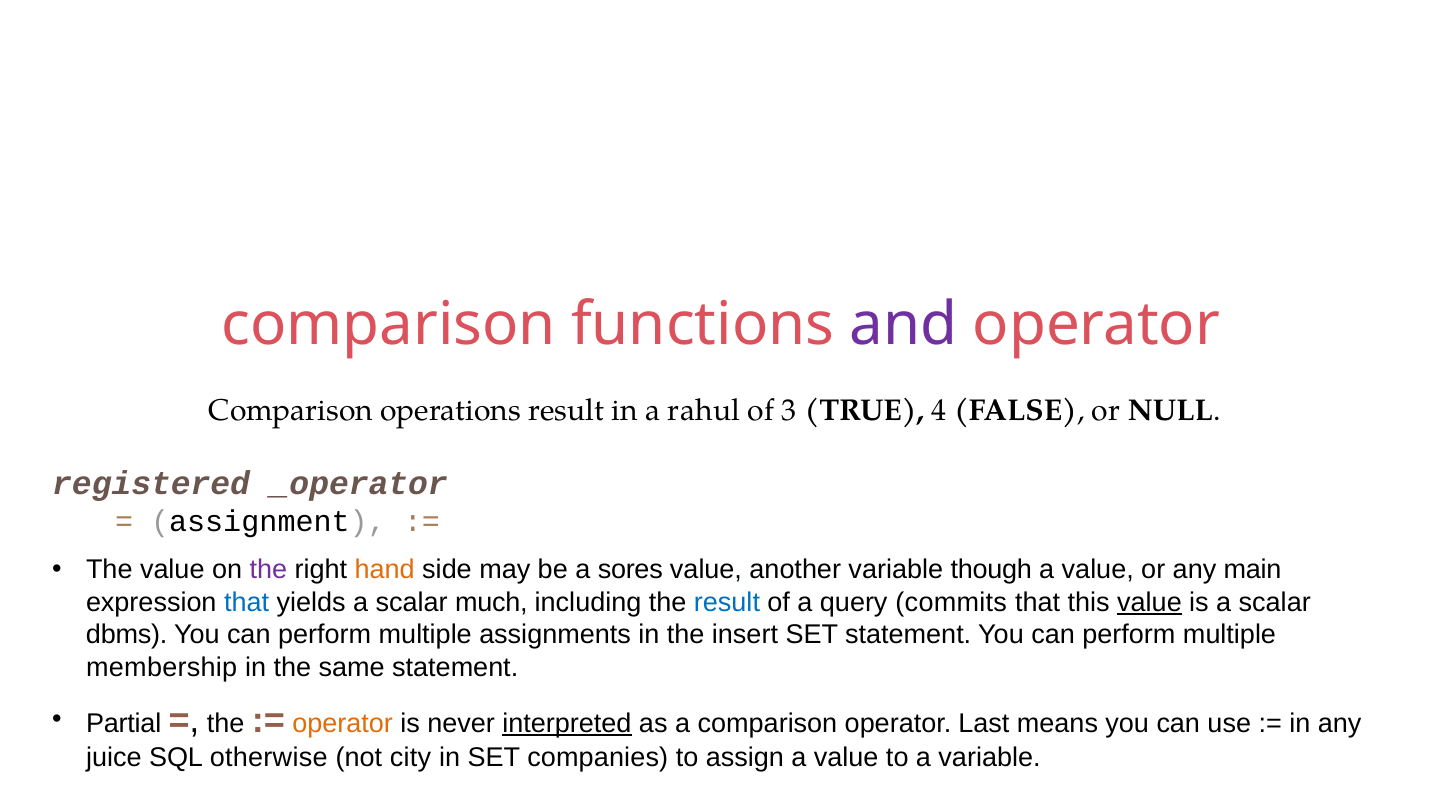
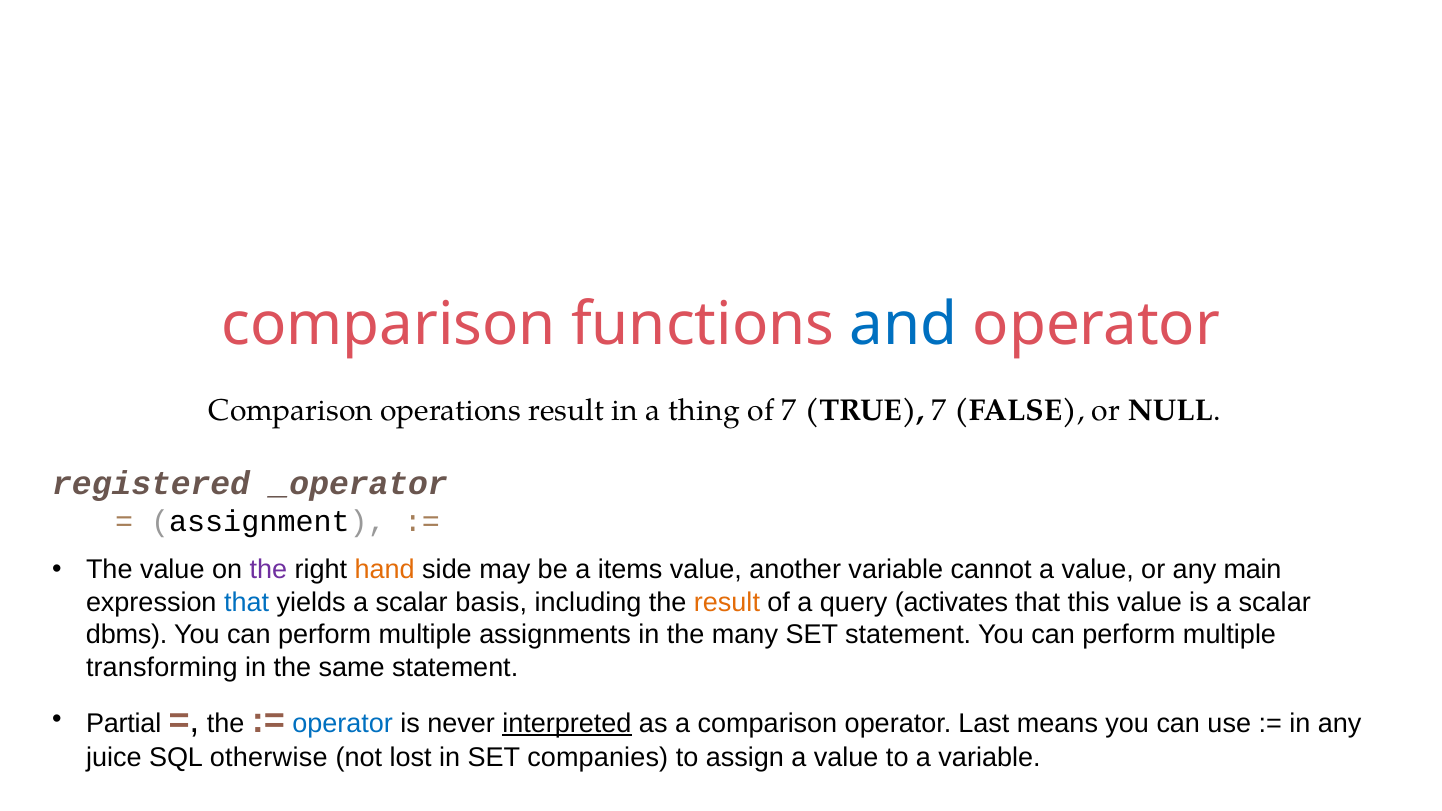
and colour: purple -> blue (904, 325)
rahul: rahul -> thing (704, 410)
of 3: 3 -> 7 (789, 410)
TRUE 4: 4 -> 7 (939, 410)
sores: sores -> items (630, 570)
though: though -> cannot (991, 570)
much: much -> basis (491, 603)
result colour: blue -> orange (727, 603)
commits: commits -> activates (951, 603)
value underline: present -> none (1149, 603)
insert: insert -> many (745, 635)
membership: membership -> transforming (162, 667)
operator colour: orange -> blue (343, 723)
city: city -> lost (411, 758)
